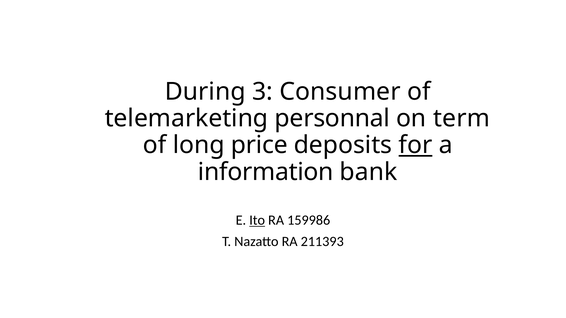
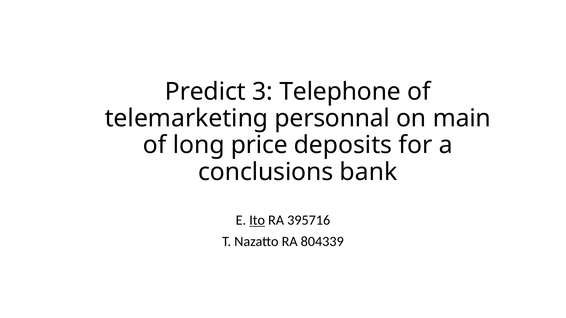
During: During -> Predict (205, 92)
Consumer: Consumer -> Telephone (340, 92)
term: term -> main (462, 119)
for underline: present -> none (415, 145)
information: information -> conclusions (266, 172)
159986: 159986 -> 395716 (309, 221)
211393: 211393 -> 804339 (322, 242)
